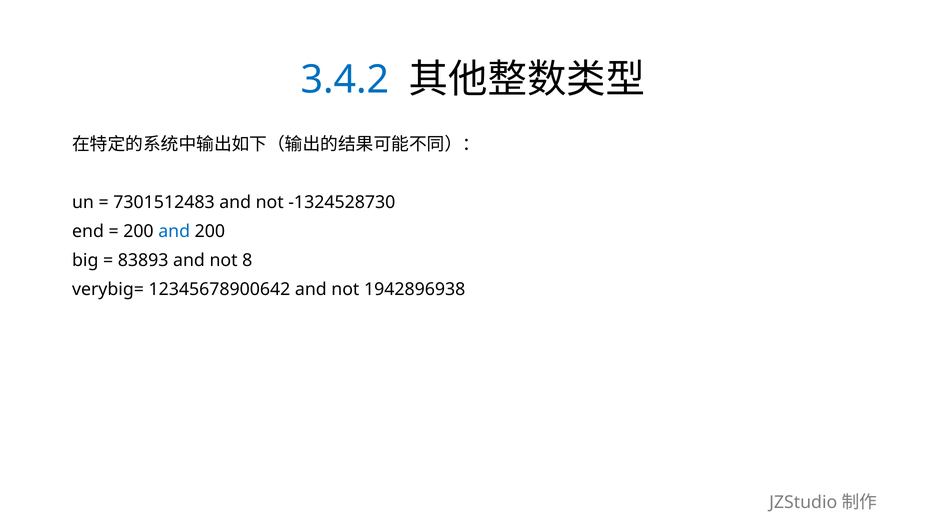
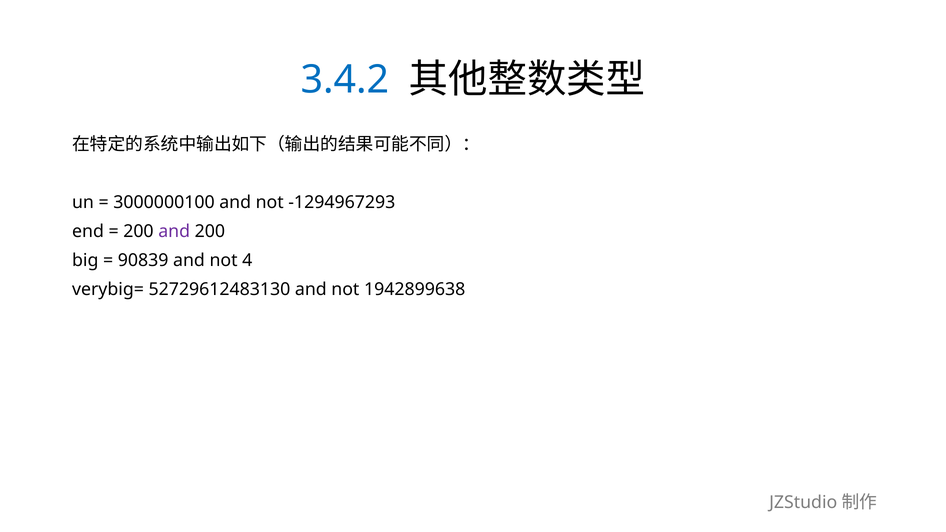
7301512483: 7301512483 -> 3000000100 (164, 202)
-1324528730: -1324528730 -> -1294967293 (342, 202)
and colour: blue -> purple (174, 231)
83893: 83893 -> 90839 (143, 260)
8: 8 -> 4 (247, 260)
12345678900642: 12345678900642 -> 52729612483130 (219, 289)
1942896938: 1942896938 -> 1942899638 (415, 289)
